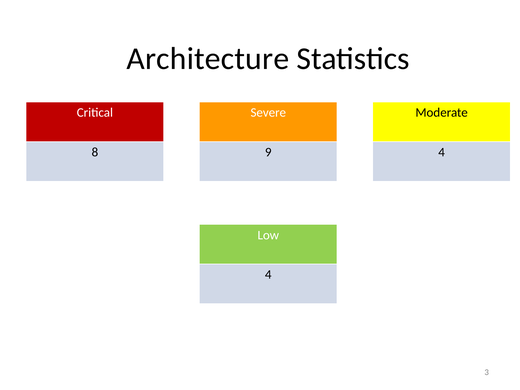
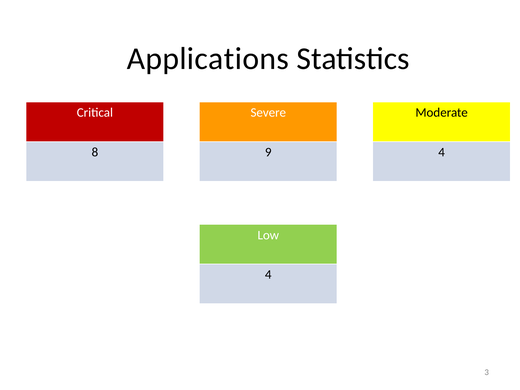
Architecture: Architecture -> Applications (208, 59)
